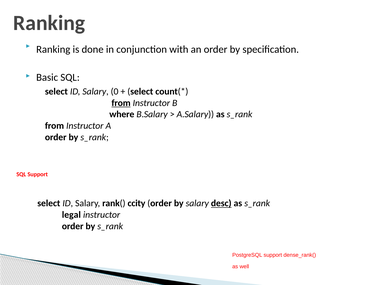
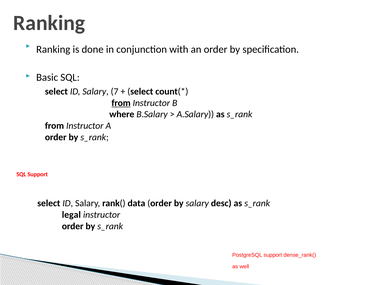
0: 0 -> 7 (115, 92)
ccity: ccity -> data (136, 203)
desc underline: present -> none (221, 203)
